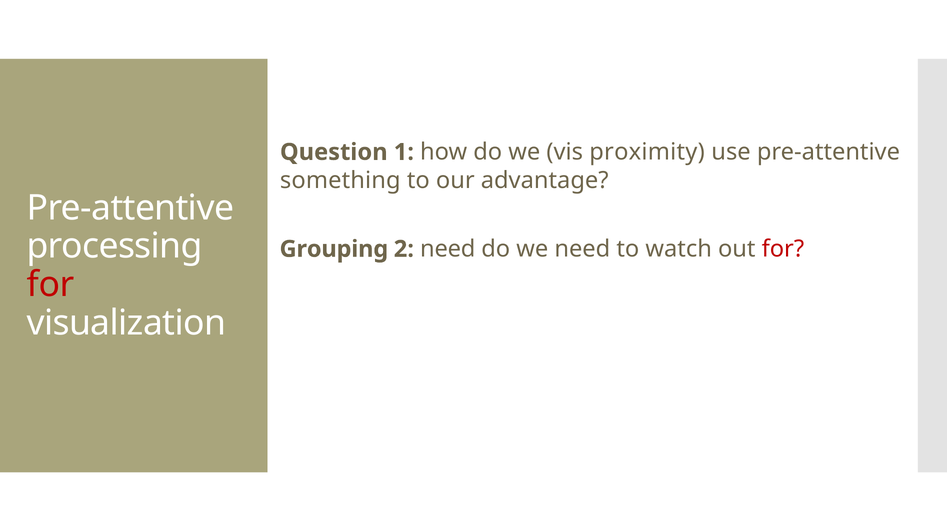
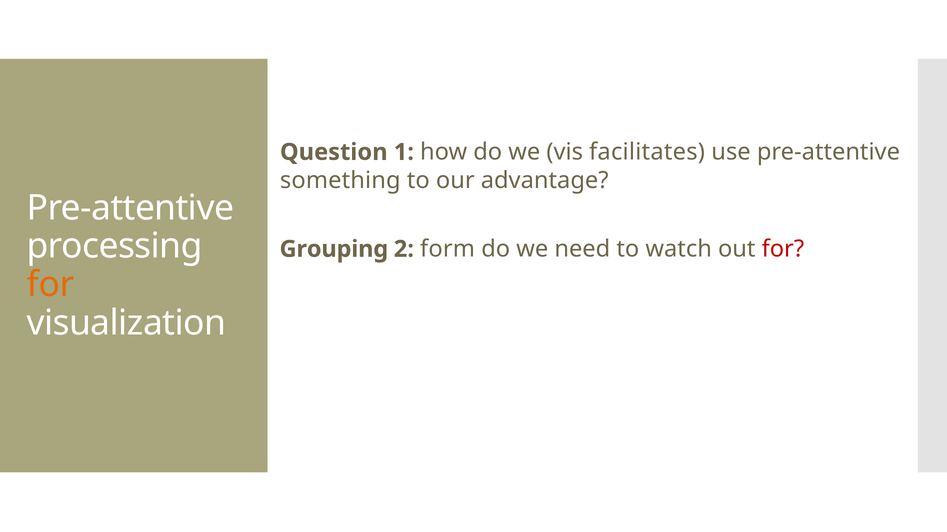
proximity: proximity -> facilitates (647, 152)
2 need: need -> form (448, 249)
for colour: red -> orange (51, 285)
